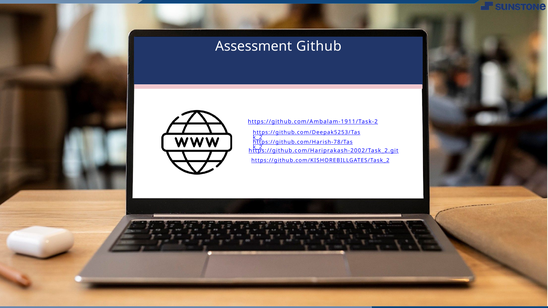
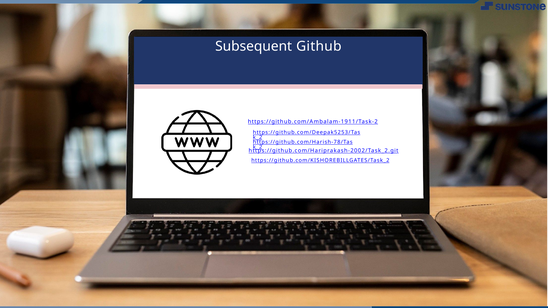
Assessment: Assessment -> Subsequent (254, 46)
